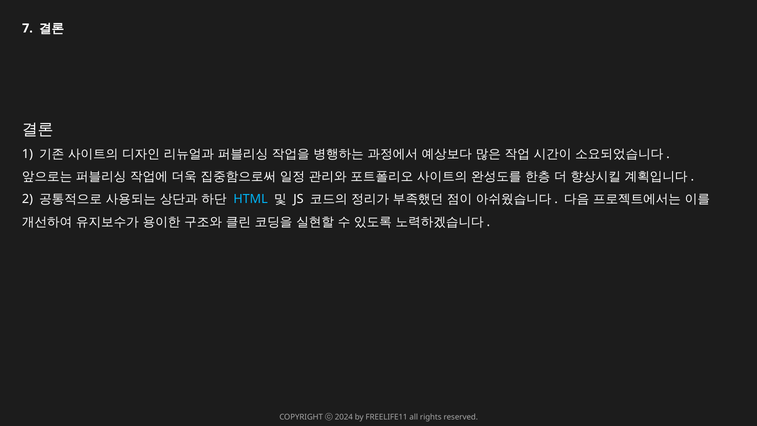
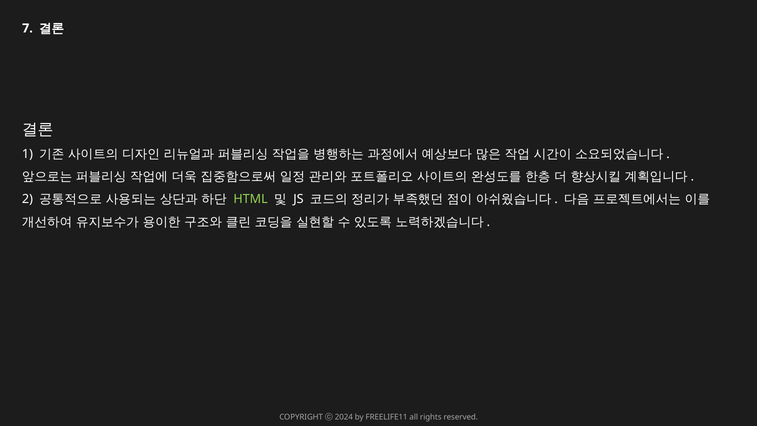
HTML colour: light blue -> light green (251, 199)
